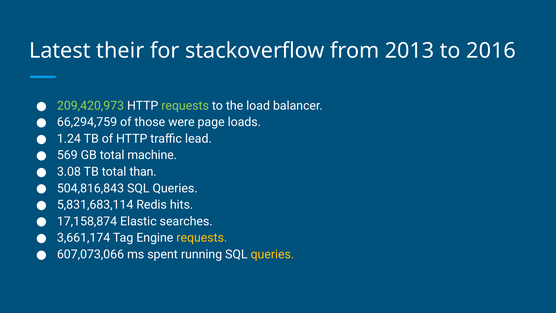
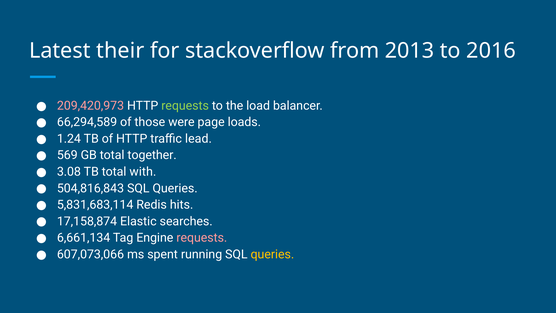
209,420,973 colour: light green -> pink (91, 106)
66,294,759: 66,294,759 -> 66,294,589 (87, 122)
machine: machine -> together (152, 155)
than: than -> with (143, 172)
3,661,174: 3,661,174 -> 6,661,134 (84, 238)
requests colour: yellow -> pink (202, 238)
